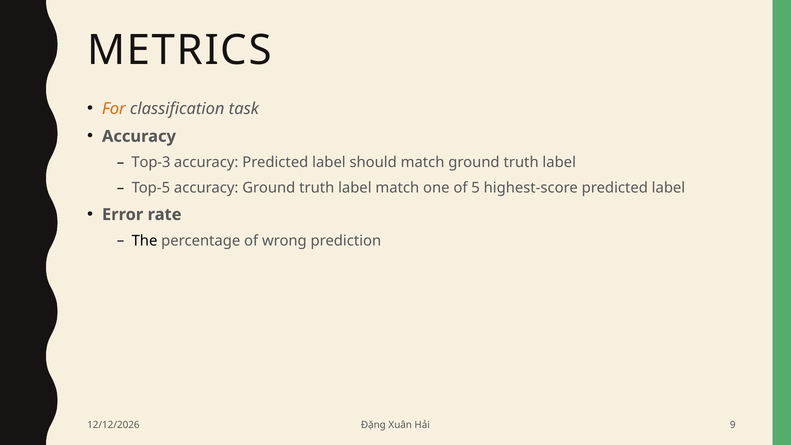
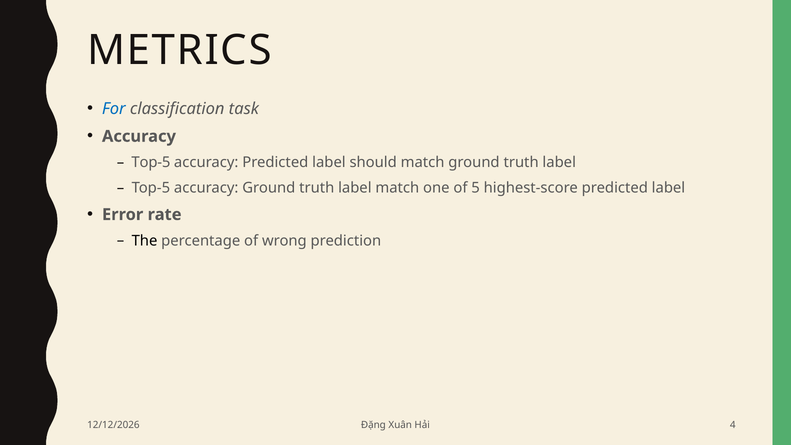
For colour: orange -> blue (114, 109)
Top-3: Top-3 -> Top-5 (151, 163)
9: 9 -> 4 (733, 425)
